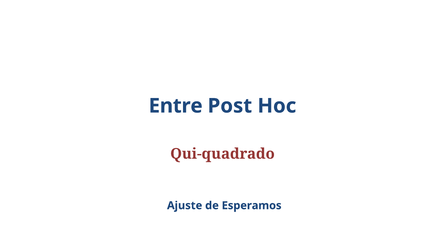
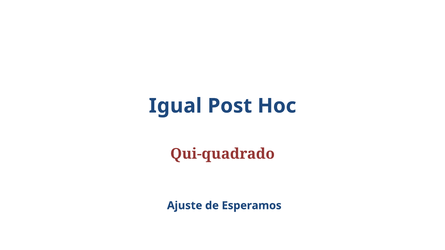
Entre: Entre -> Igual (175, 106)
